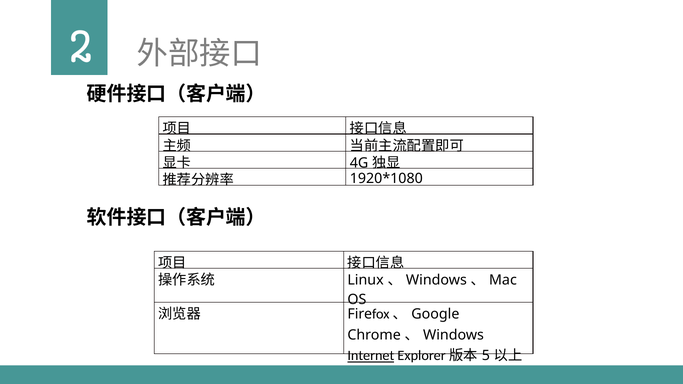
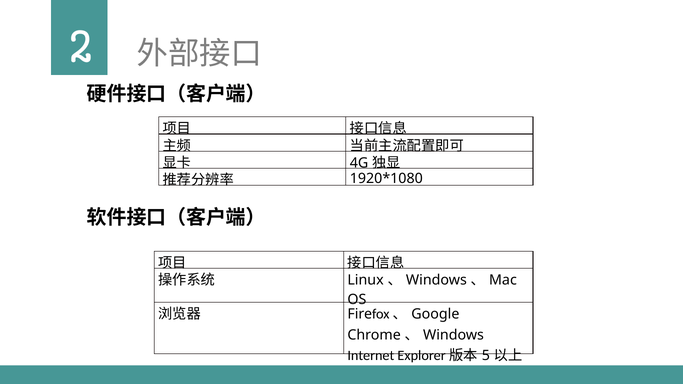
Internet underline: present -> none (371, 356)
